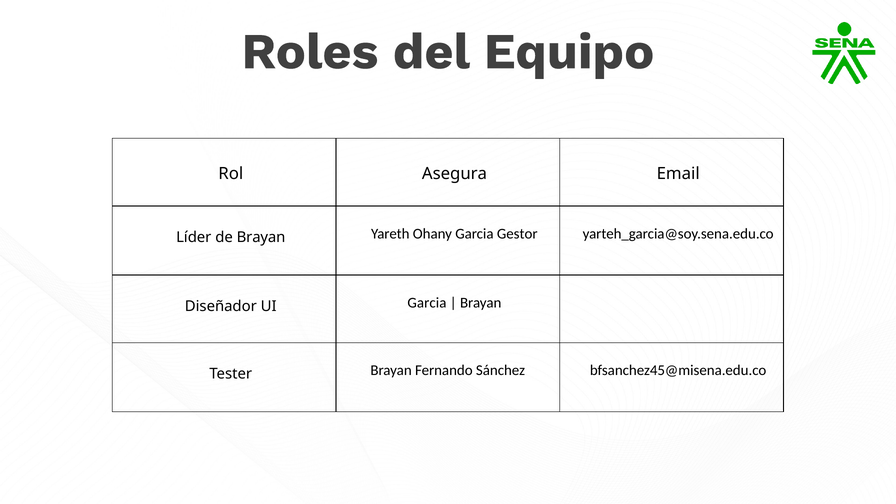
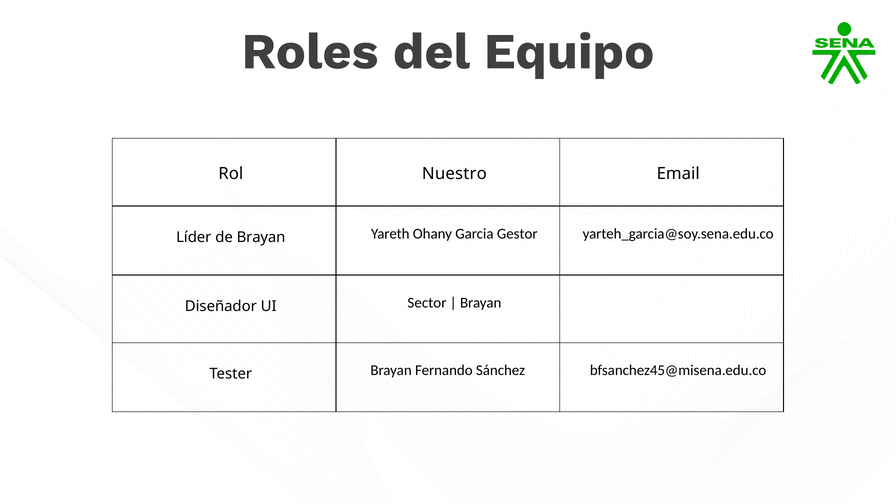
Asegura: Asegura -> Nuestro (454, 174)
UI Garcia: Garcia -> Sector (427, 303)
